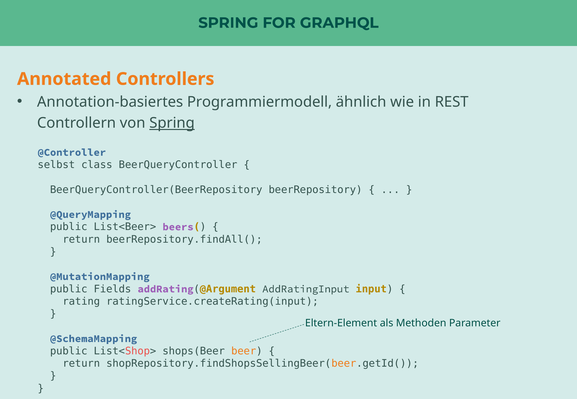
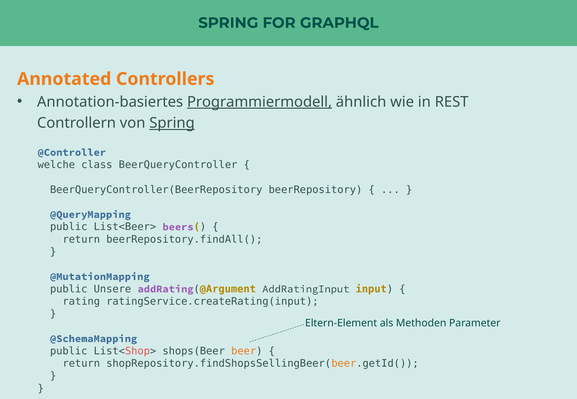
Programmiermodell underline: none -> present (259, 102)
selbst: selbst -> welche (56, 165)
Fields: Fields -> Unsere (112, 289)
